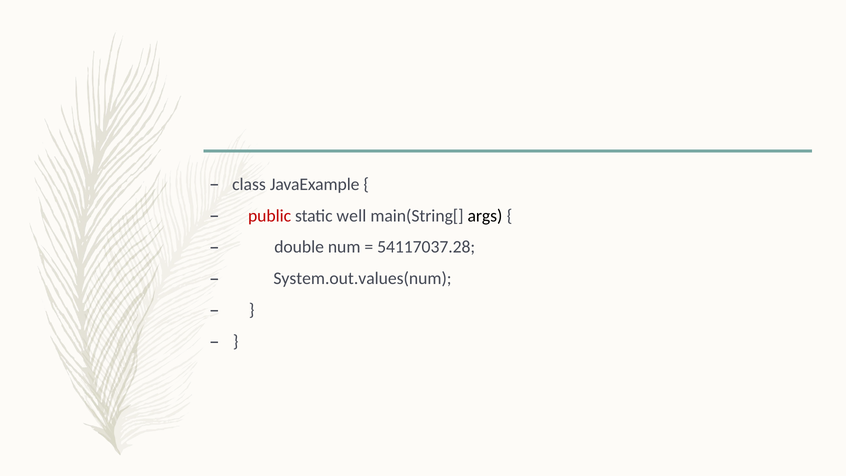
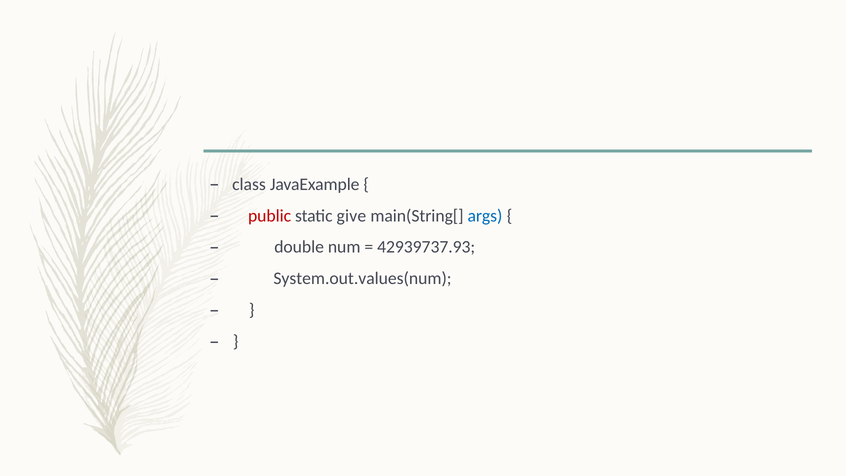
well: well -> give (351, 216)
args colour: black -> blue (485, 216)
54117037.28: 54117037.28 -> 42939737.93 (426, 247)
